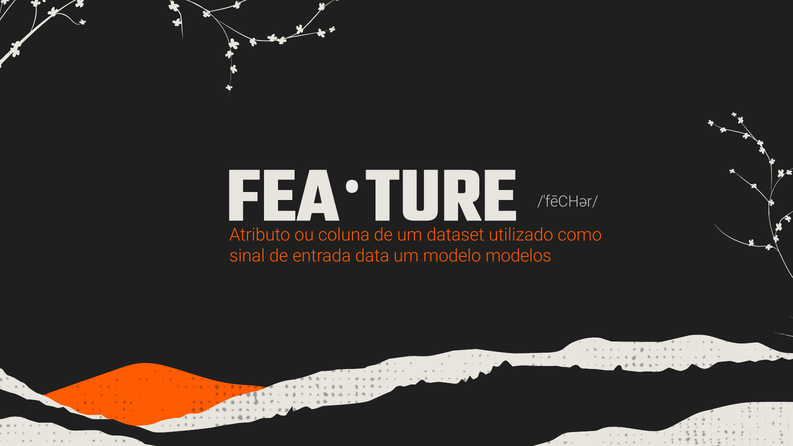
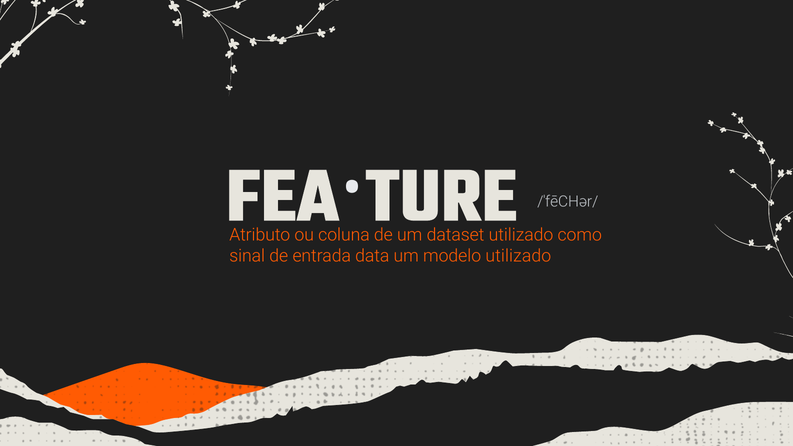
modelo modelos: modelos -> utilizado (518, 256)
